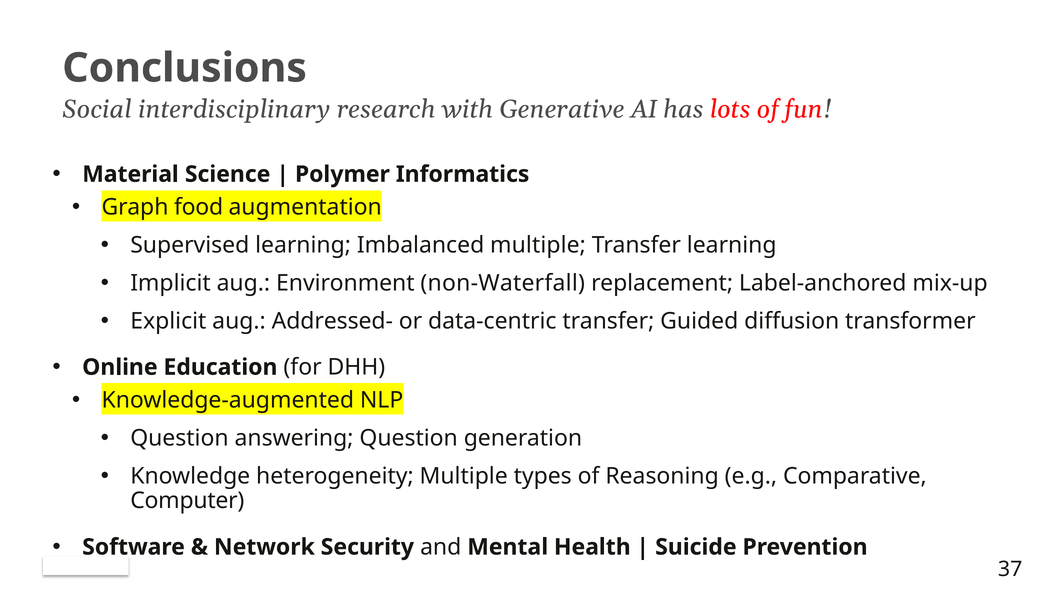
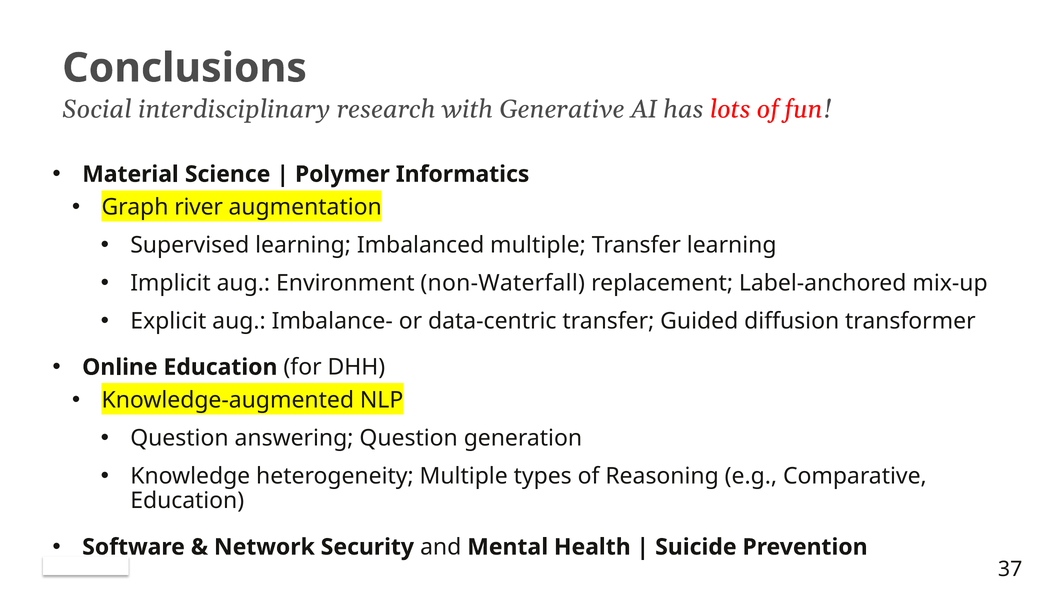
food: food -> river (199, 207)
Addressed-: Addressed- -> Imbalance- (332, 321)
Computer: Computer -> Education (187, 501)
